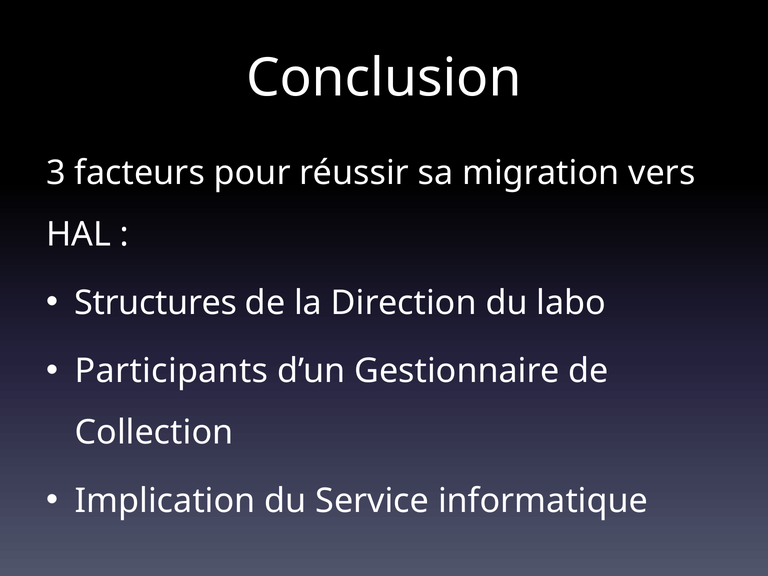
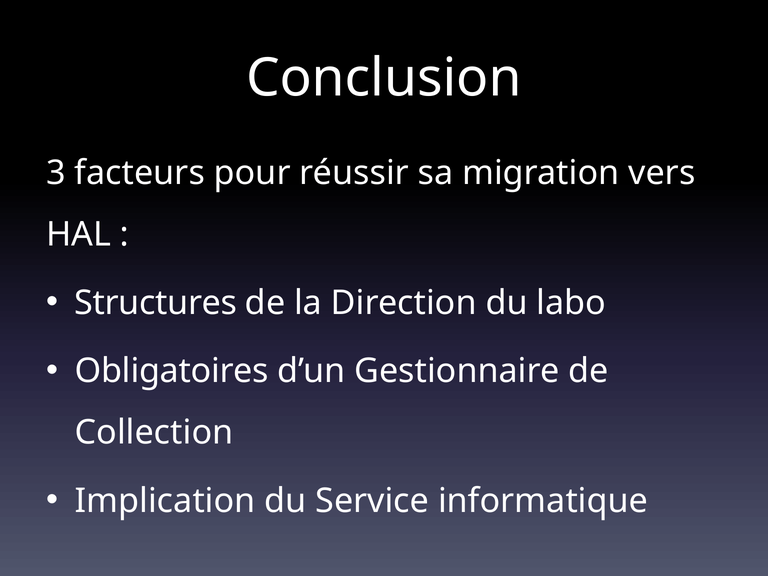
Participants: Participants -> Obligatoires (172, 371)
